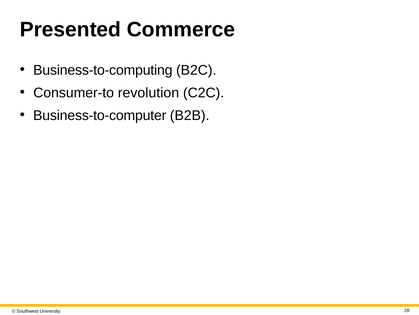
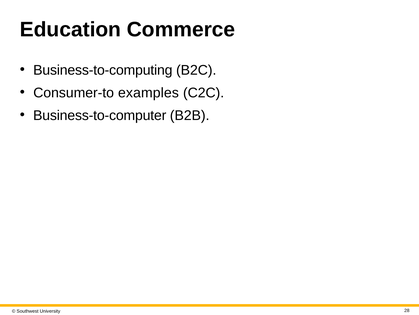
Presented: Presented -> Education (70, 29)
revolution: revolution -> examples (148, 93)
